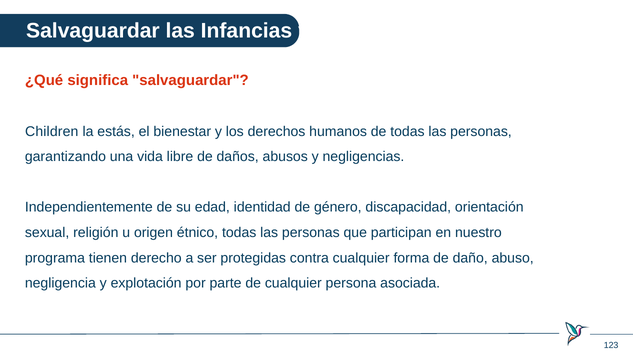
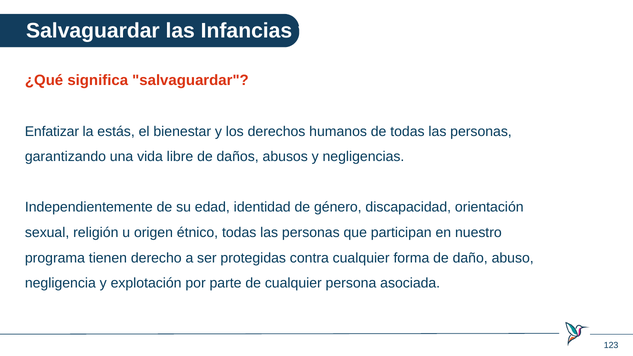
Children: Children -> Enfatizar (52, 132)
